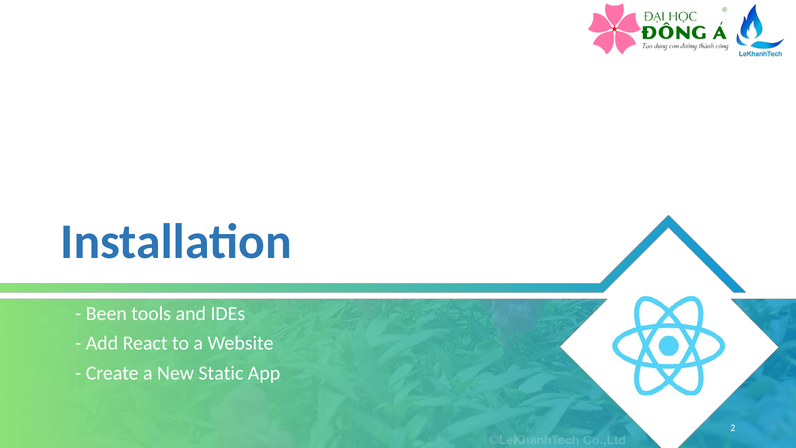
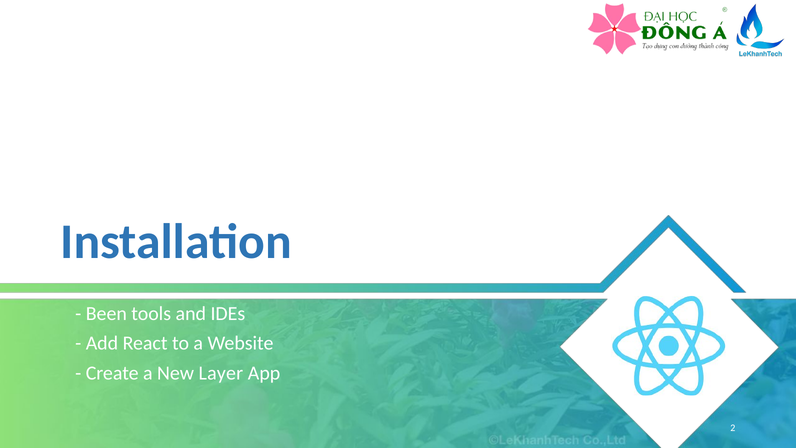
Static: Static -> Layer (221, 373)
